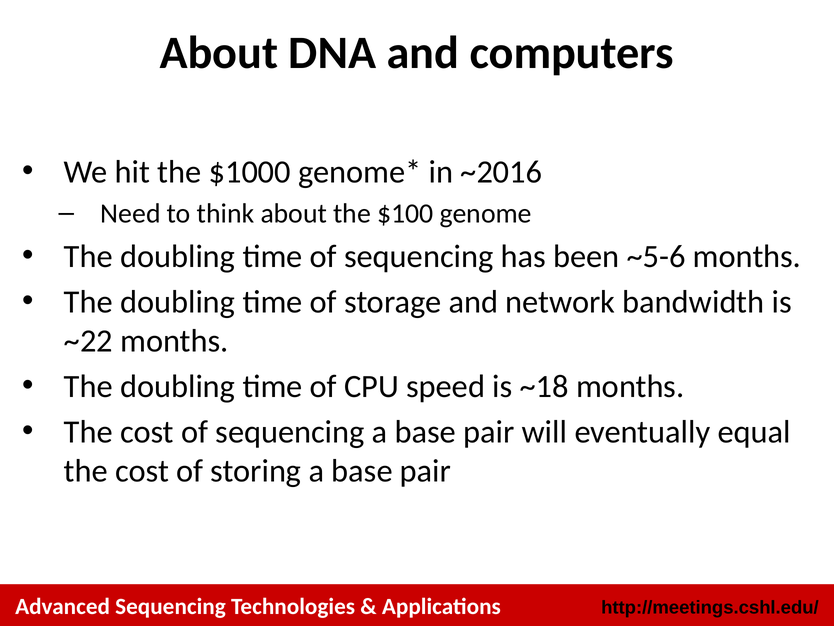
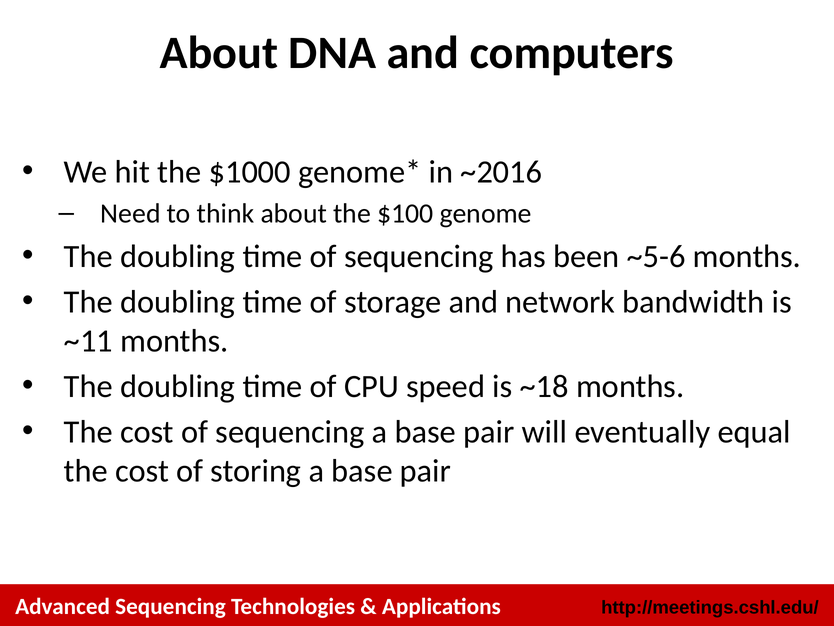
~22: ~22 -> ~11 (88, 341)
